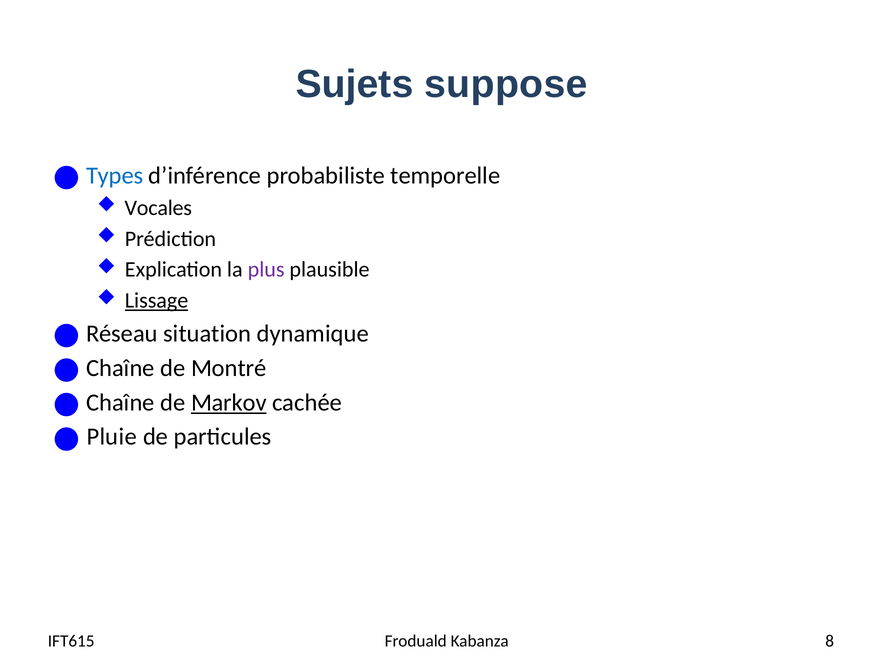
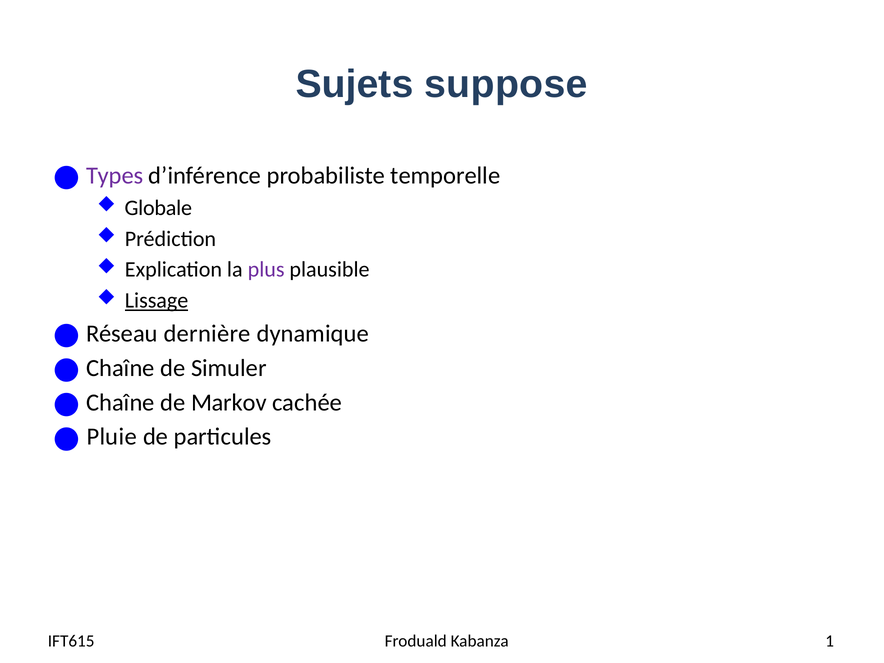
Types colour: blue -> purple (115, 176)
Vocales: Vocales -> Globale (158, 208)
situation: situation -> dernière (207, 334)
Montré: Montré -> Simuler (229, 368)
Markov underline: present -> none (229, 402)
8: 8 -> 1 (830, 641)
